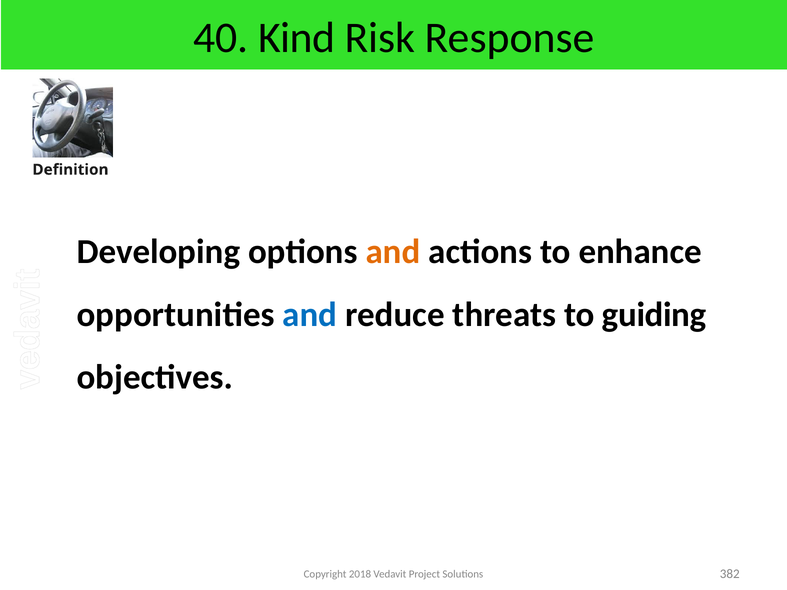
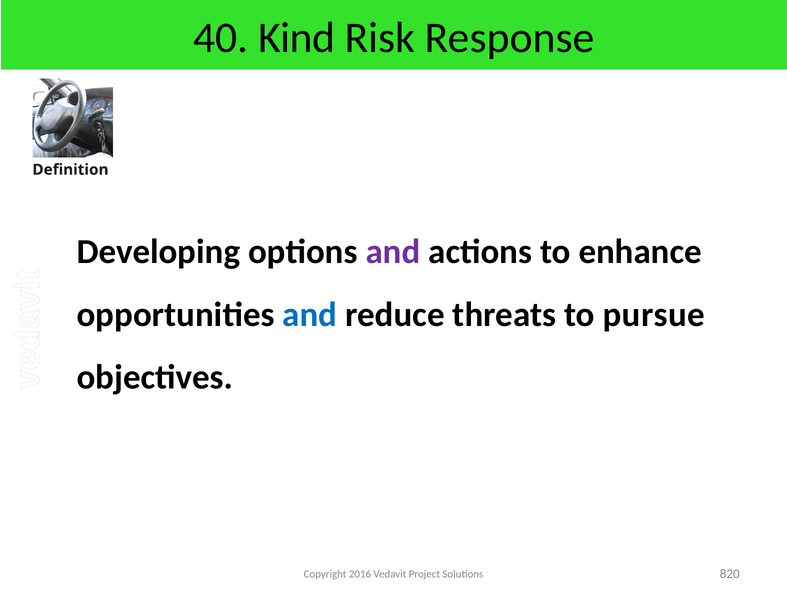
and colour: orange -> purple (393, 252)
guiding: guiding -> pursue (654, 315)
2018: 2018 -> 2016 (360, 574)
382: 382 -> 820 (730, 574)
